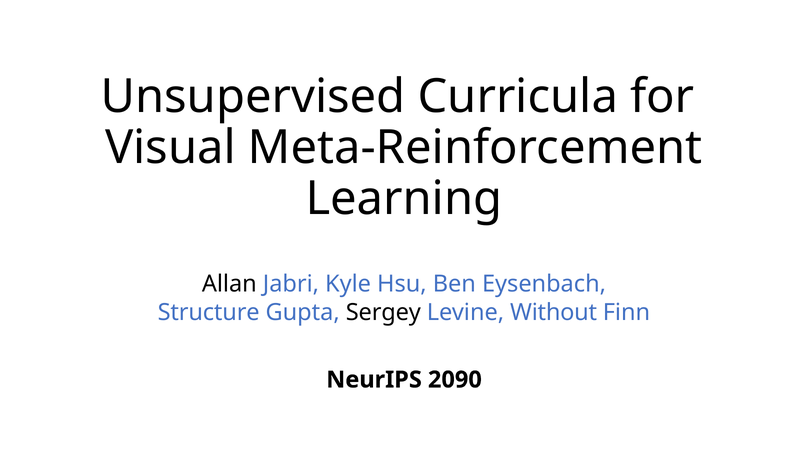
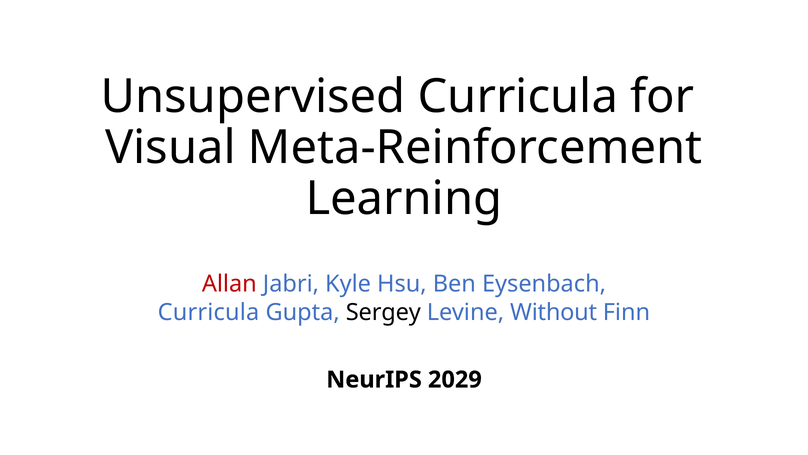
Allan colour: black -> red (229, 284)
Structure: Structure -> Curricula (209, 312)
2090: 2090 -> 2029 (455, 379)
